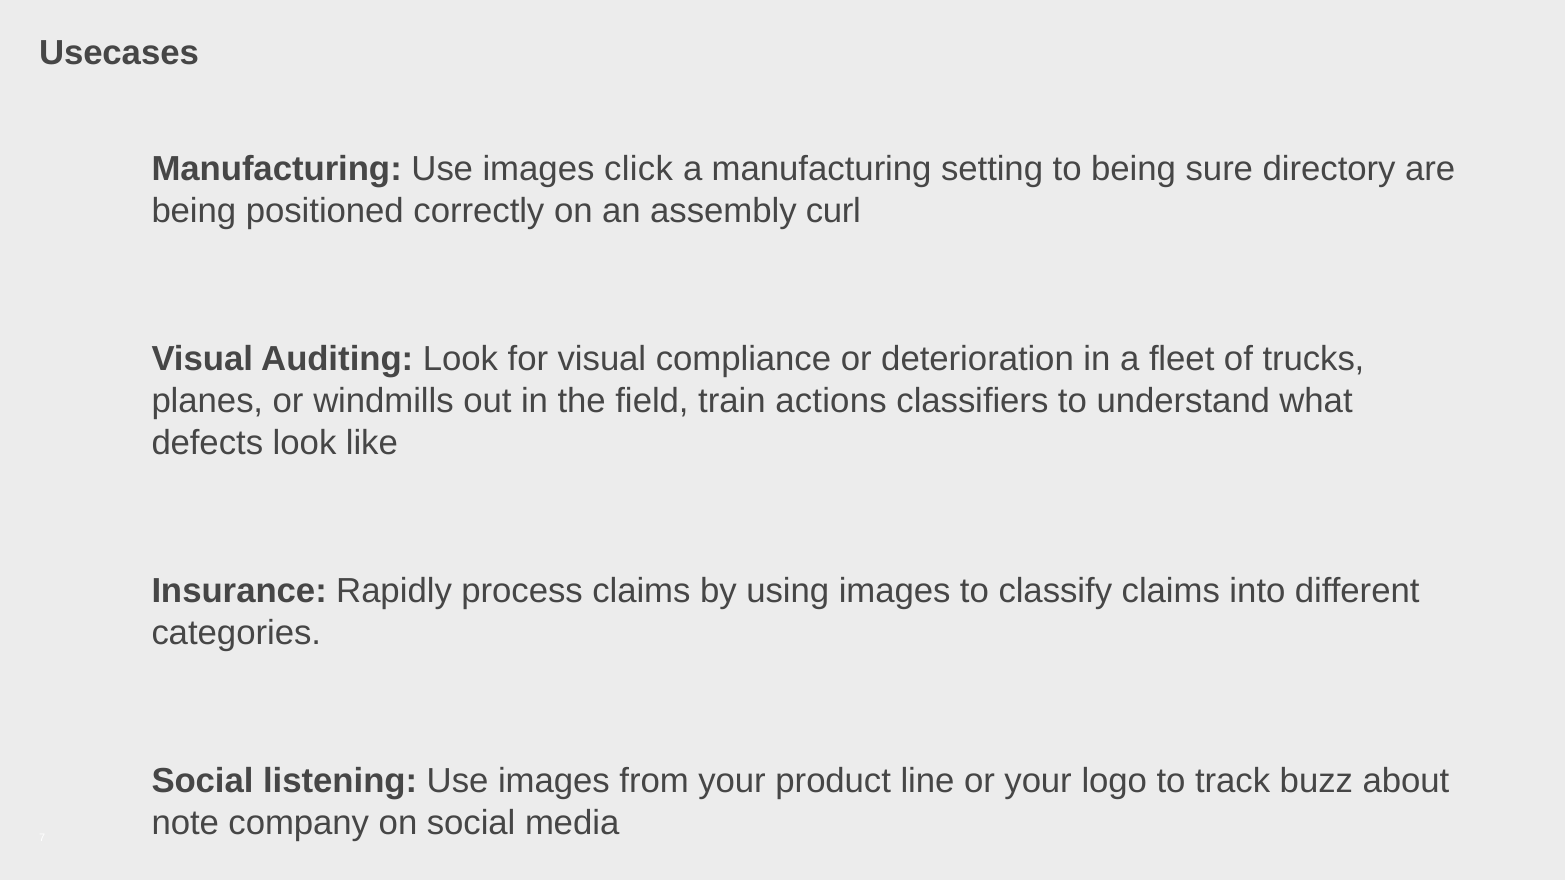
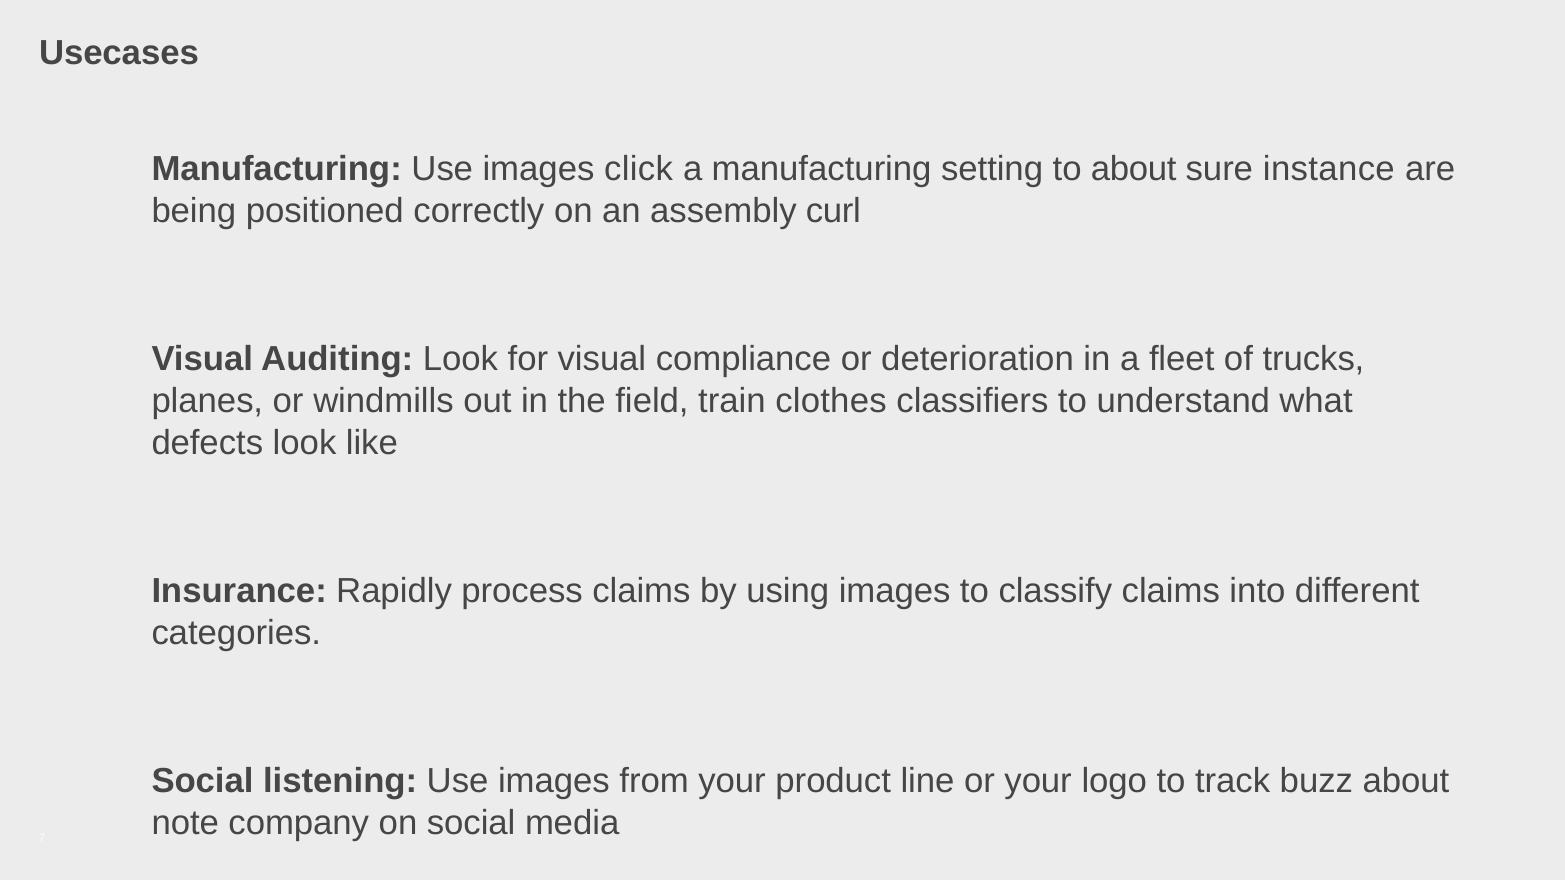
to being: being -> about (1134, 169)
directory: directory -> instance (1329, 169)
actions: actions -> clothes (831, 401)
